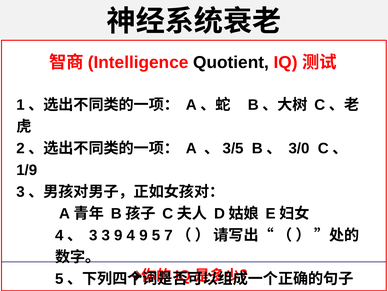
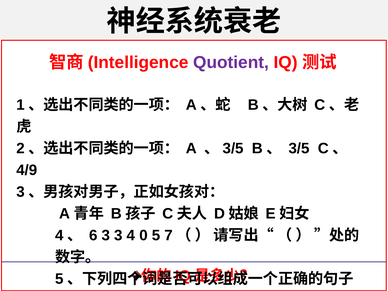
Quotient colour: black -> purple (231, 62)
3/0: 3/0 -> 3/5 (299, 148)
1/9: 1/9 -> 4/9 (27, 170)
3: 3 -> 6 (93, 235)
3 9: 9 -> 3 (118, 235)
4 9: 9 -> 0 (143, 235)
